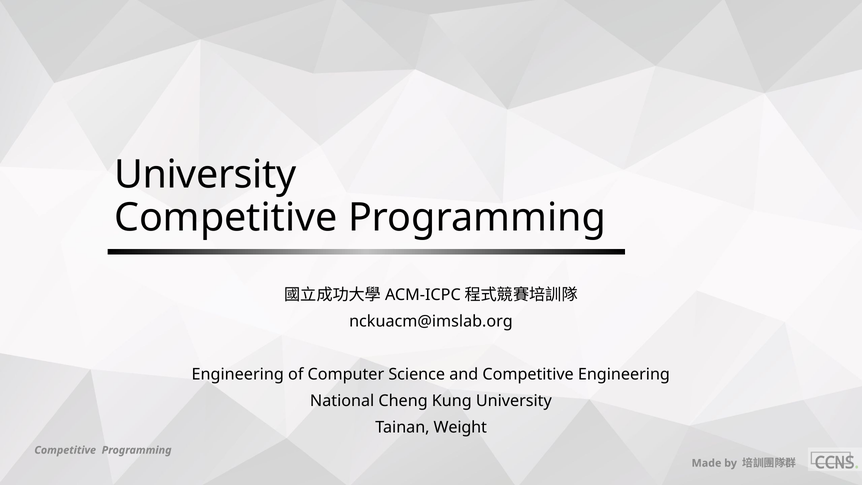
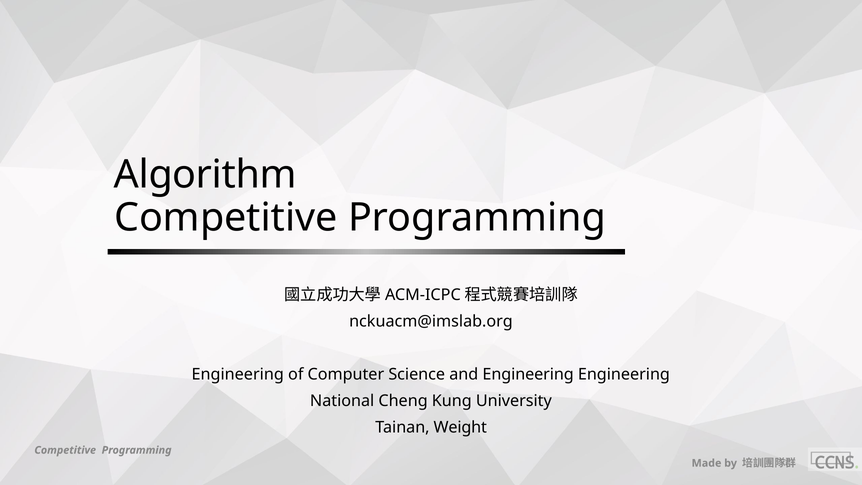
University: University -> Algorithm (205, 175)
and Competitive: Competitive -> Engineering (528, 374)
